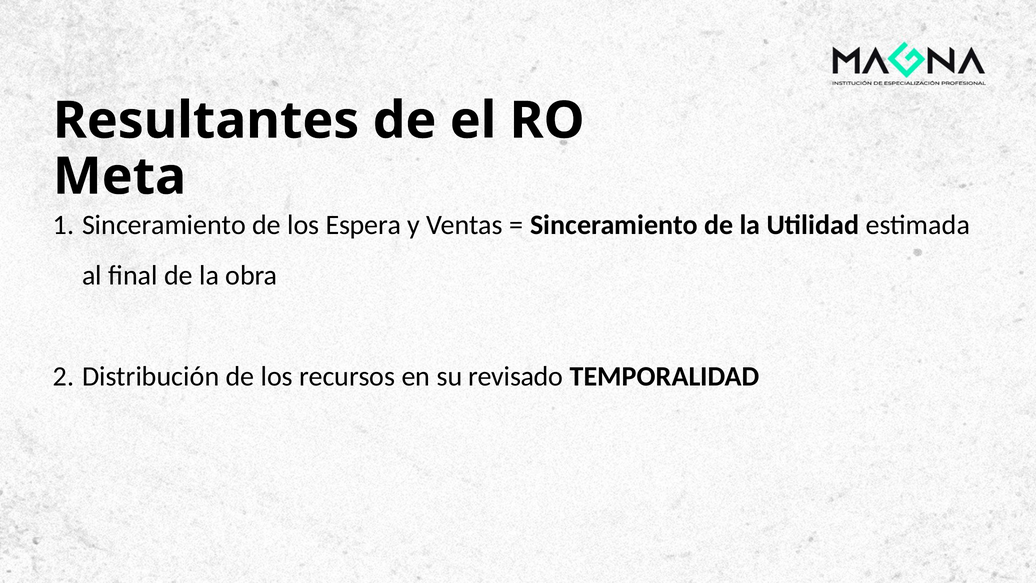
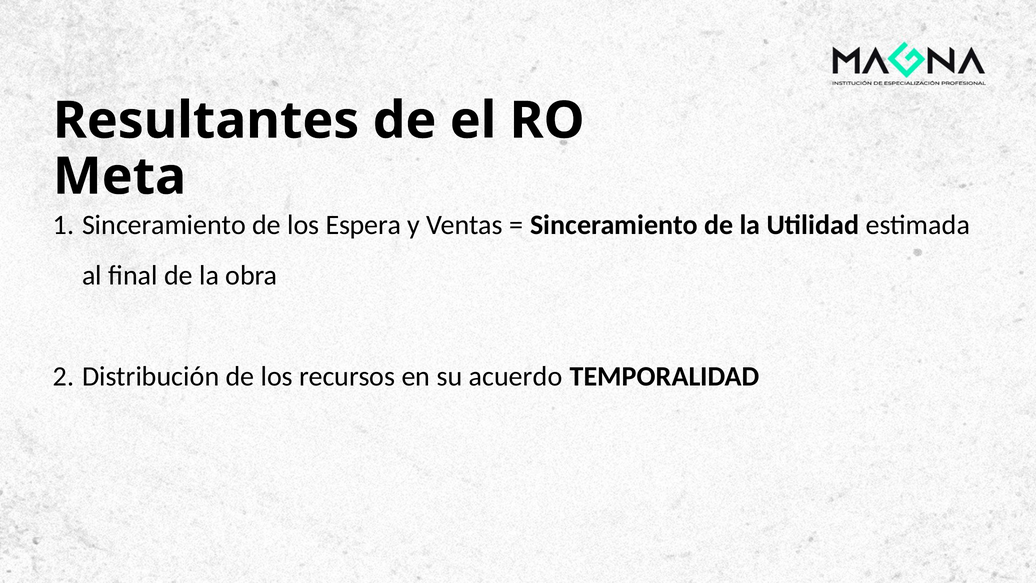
revisado: revisado -> acuerdo (516, 376)
